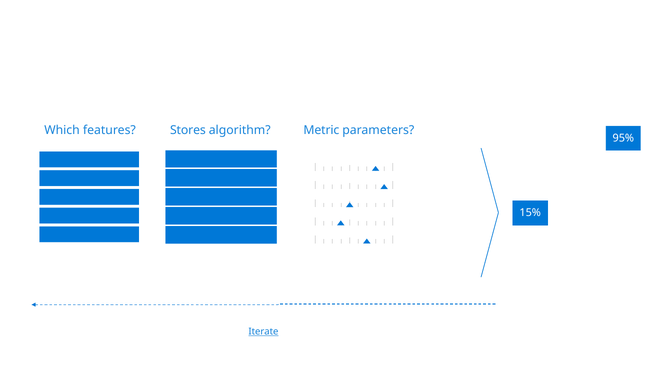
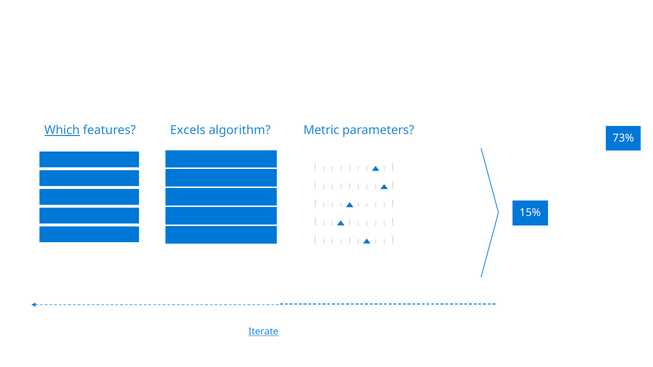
Which underline: none -> present (62, 130)
Stores: Stores -> Excels (188, 130)
95%: 95% -> 73% (623, 138)
